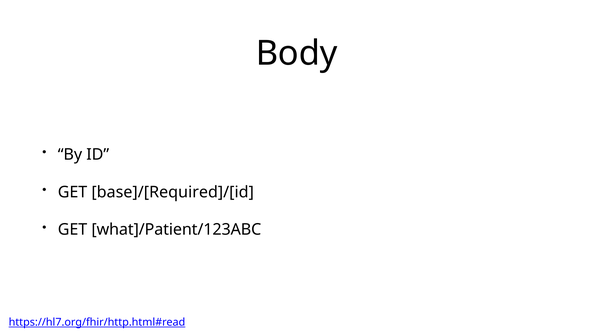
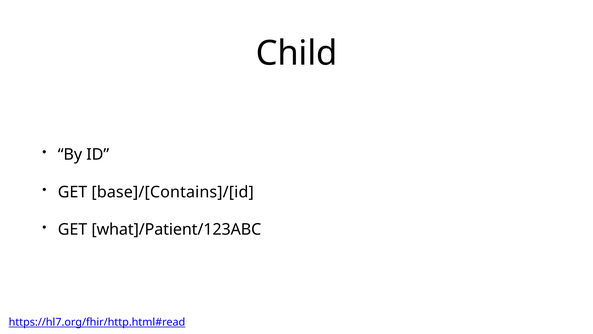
Body: Body -> Child (297, 53)
base]/[Required]/[id: base]/[Required]/[id -> base]/[Contains]/[id (173, 192)
